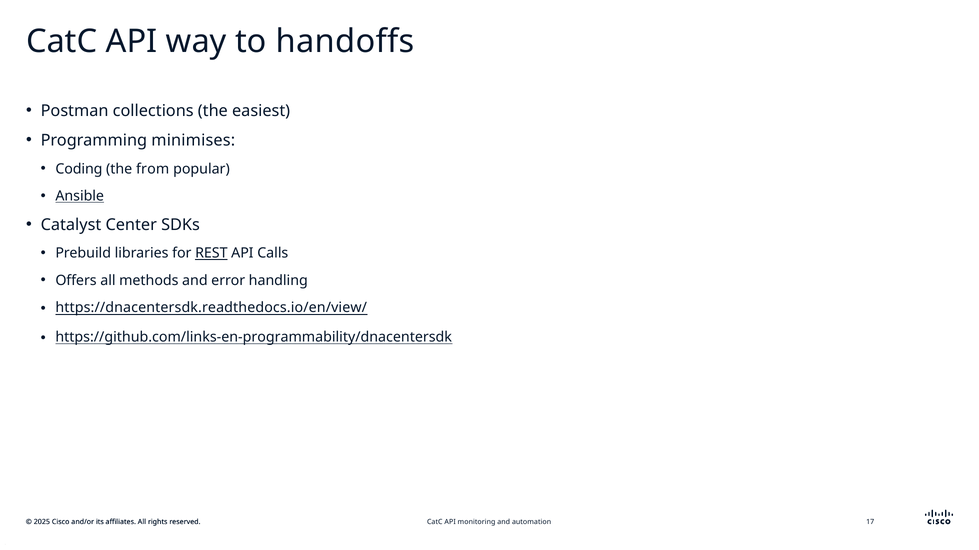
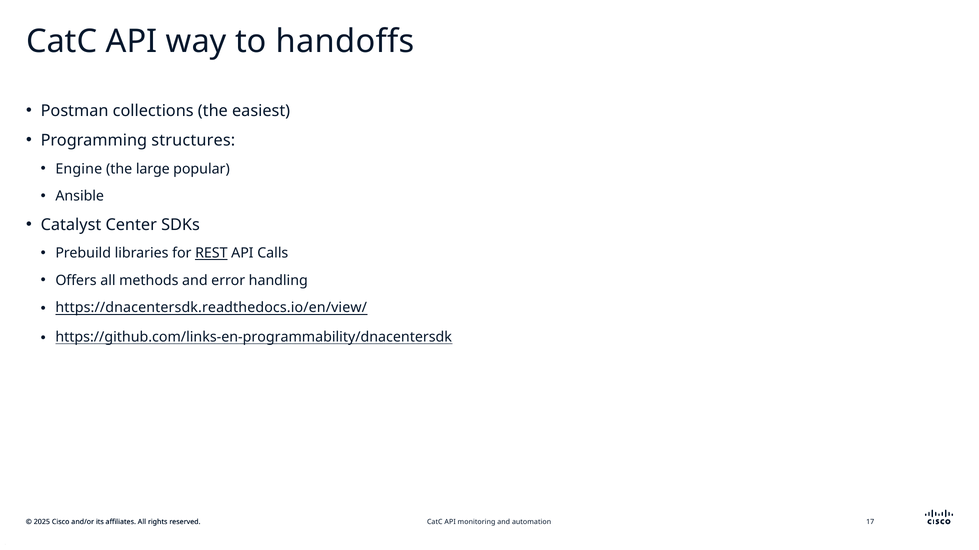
minimises: minimises -> structures (193, 141)
Coding: Coding -> Engine (79, 169)
from: from -> large (153, 169)
Ansible underline: present -> none (80, 196)
